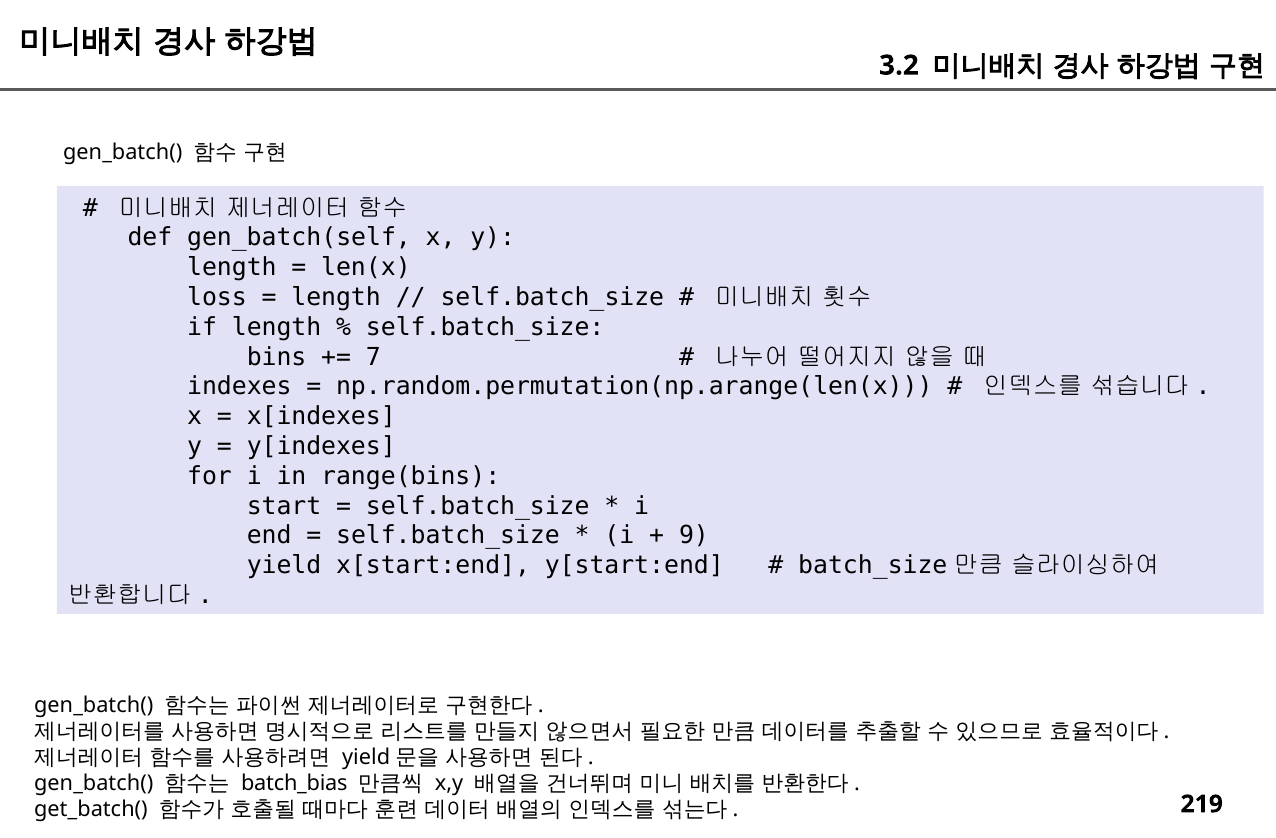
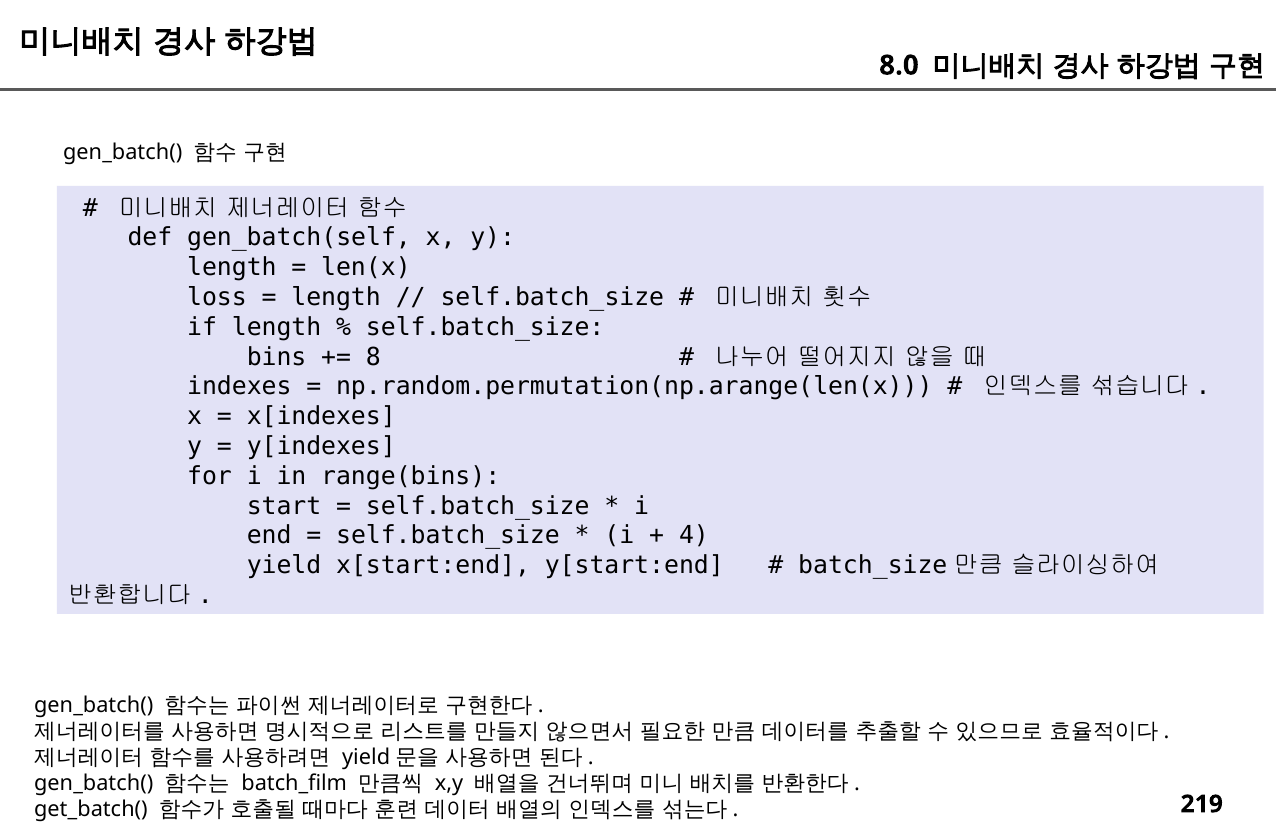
3.2: 3.2 -> 8.0 (899, 65)
7: 7 -> 8 (373, 357)
9: 9 -> 4 (694, 536)
batch_bias: batch_bias -> batch_film (294, 783)
